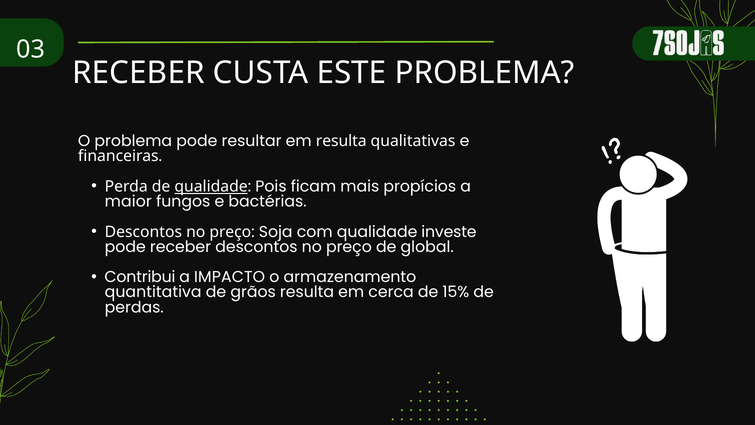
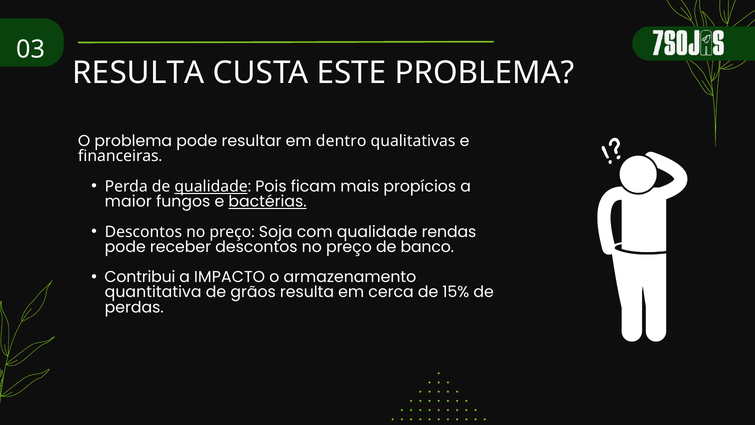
RECEBER: RECEBER -> RESULTA (138, 73)
em resulta: resulta -> dentro (341, 141)
bactérias underline: none -> present (268, 201)
investe: investe -> rendas (449, 232)
global: global -> banco (427, 247)
